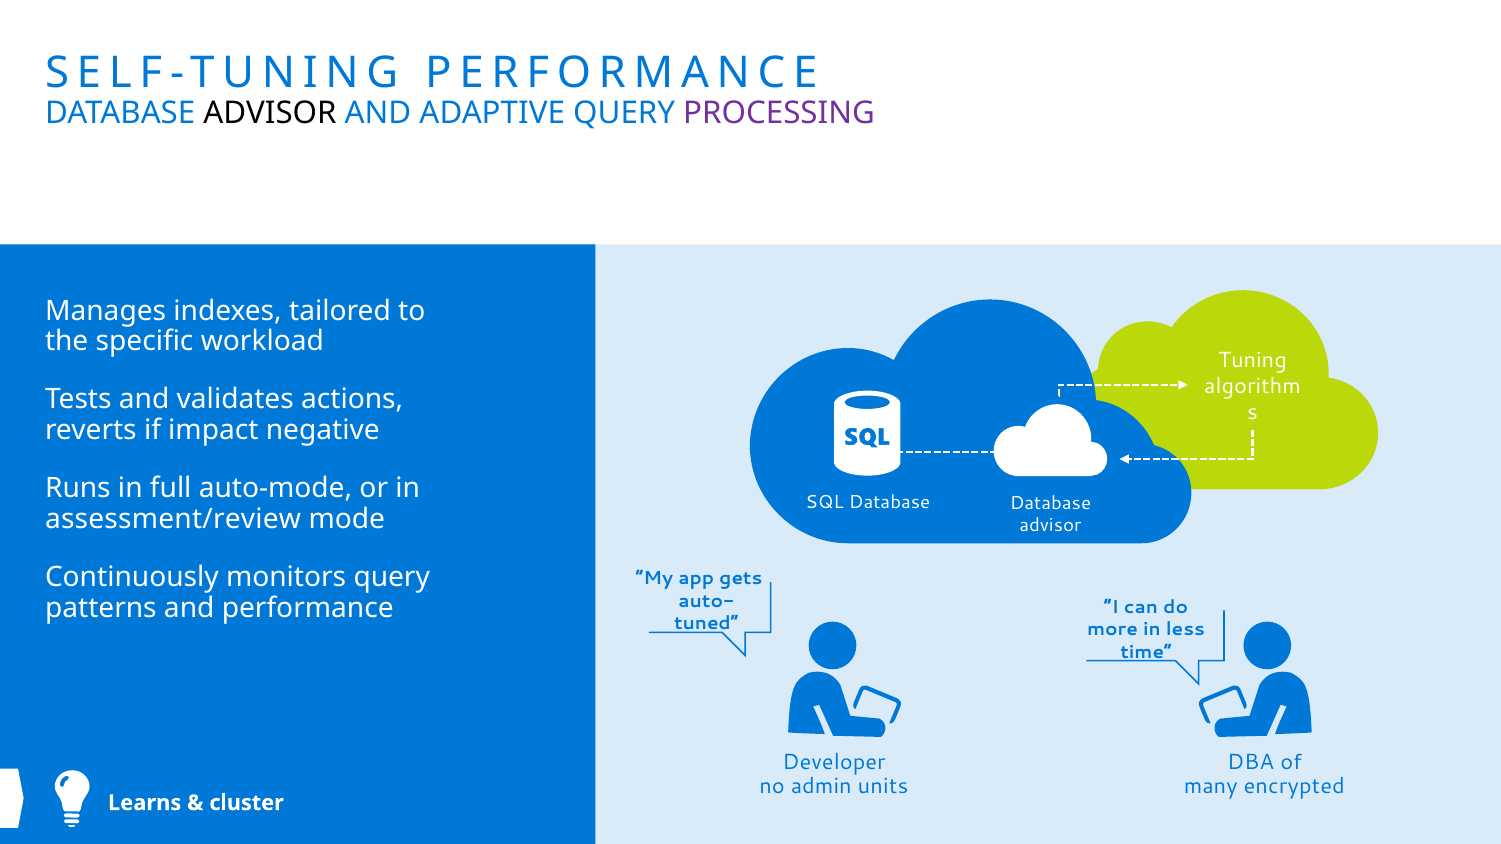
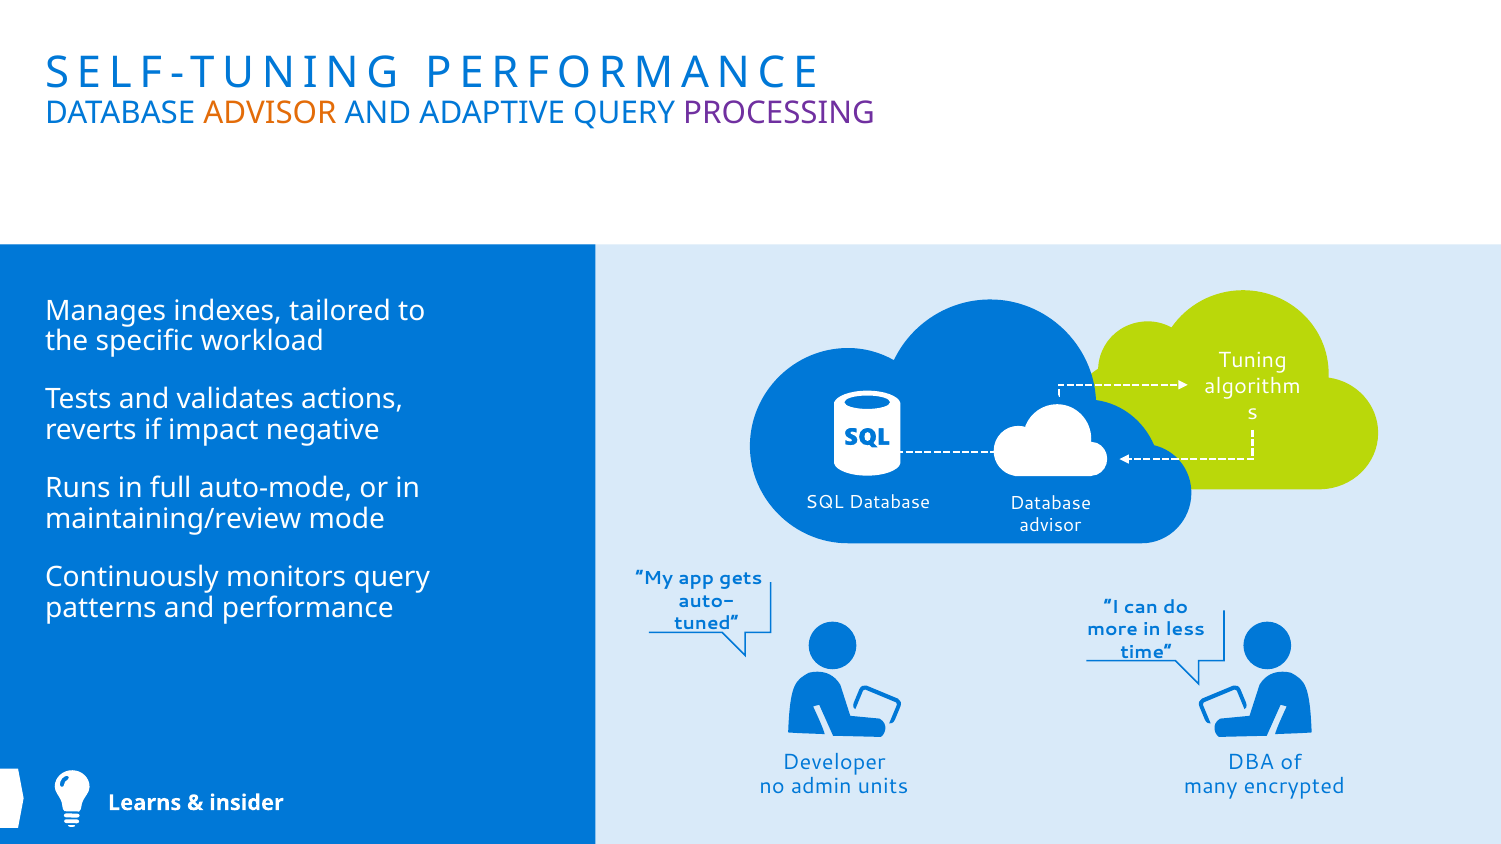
ADVISOR colour: black -> orange (270, 113)
assessment/review: assessment/review -> maintaining/review (173, 519)
cluster: cluster -> insider (247, 803)
